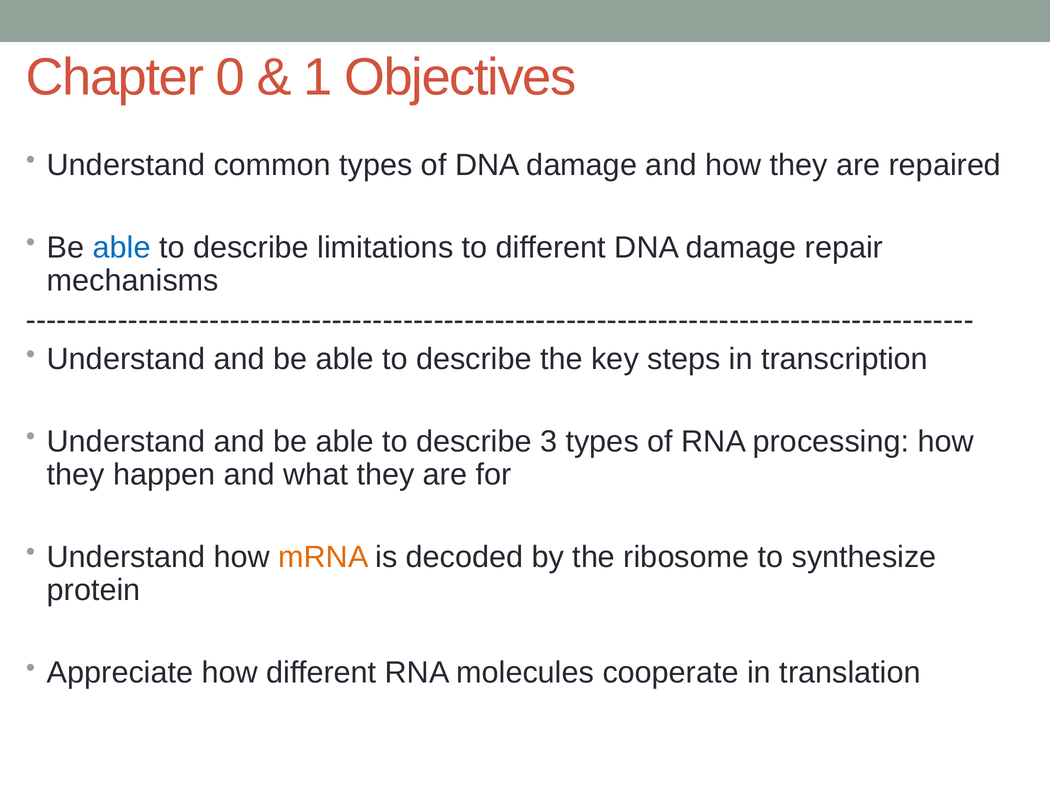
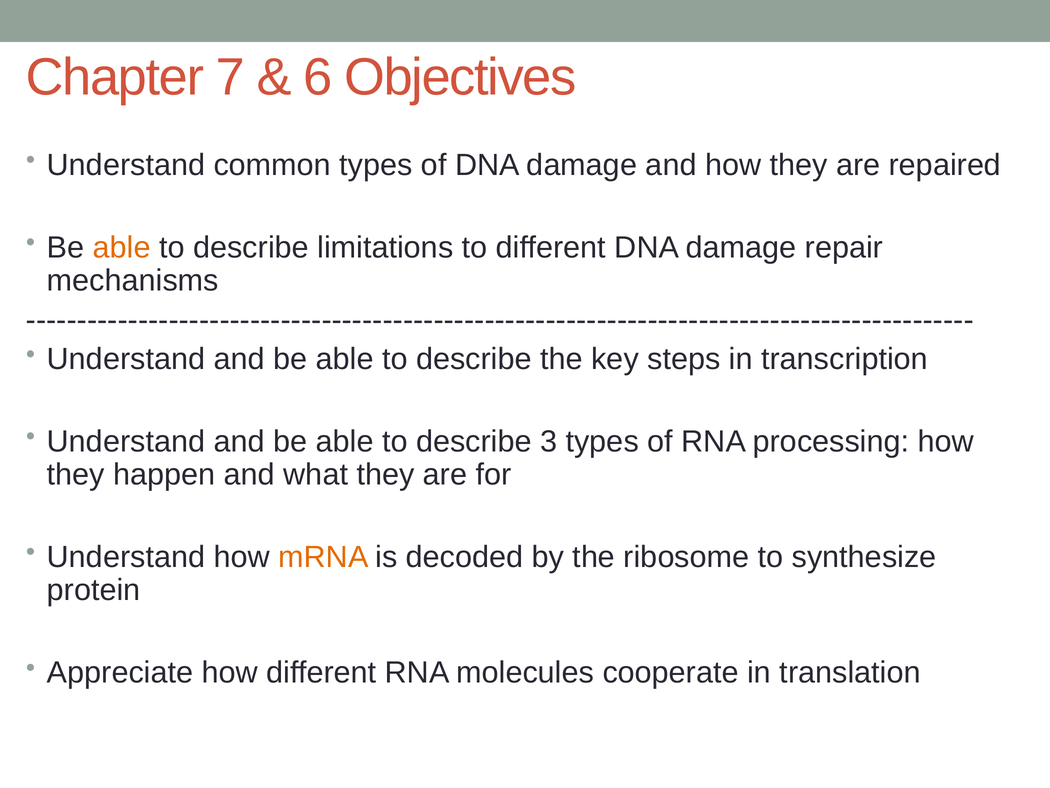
0: 0 -> 7 (230, 77)
1: 1 -> 6 (318, 77)
able colour: blue -> orange (122, 247)
